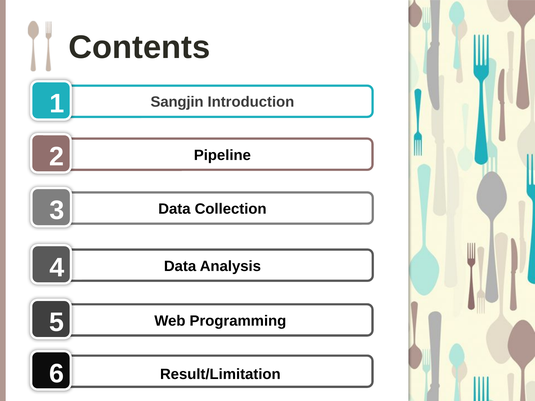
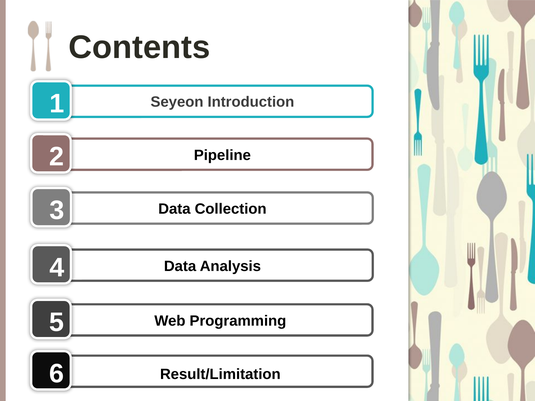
Sangjin: Sangjin -> Seyeon (177, 102)
